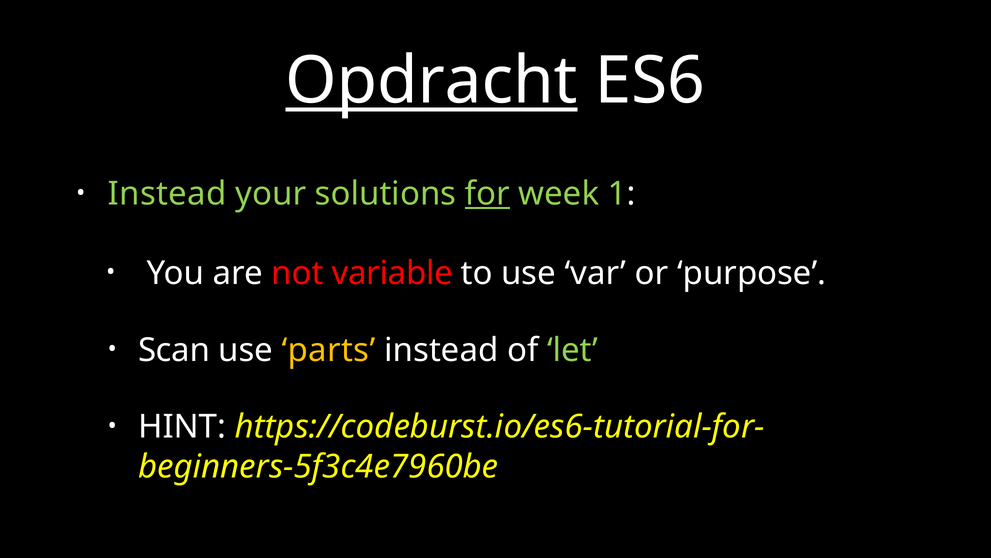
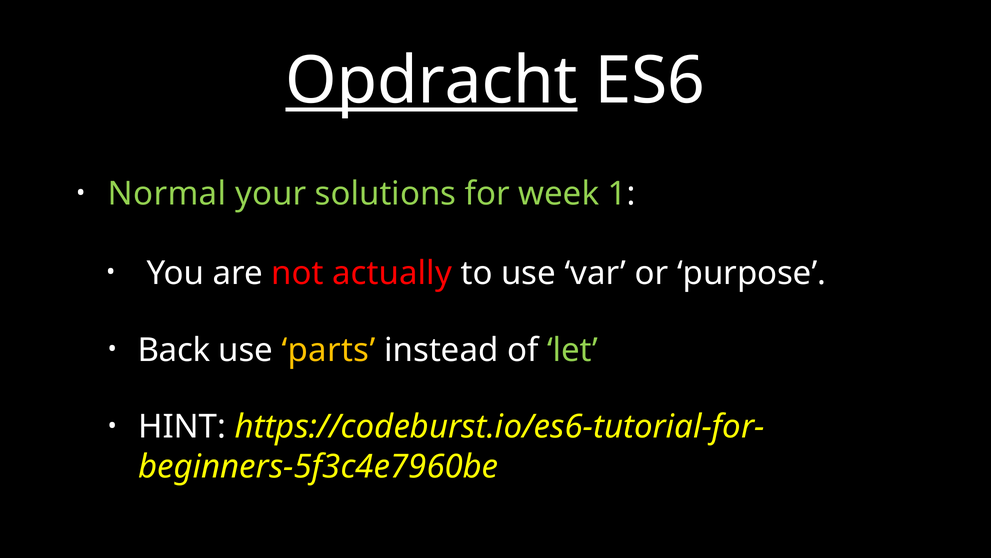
Instead: Instead -> Normal (167, 194)
for underline: present -> none (487, 194)
variable: variable -> actually (392, 273)
Scan: Scan -> Back (174, 350)
